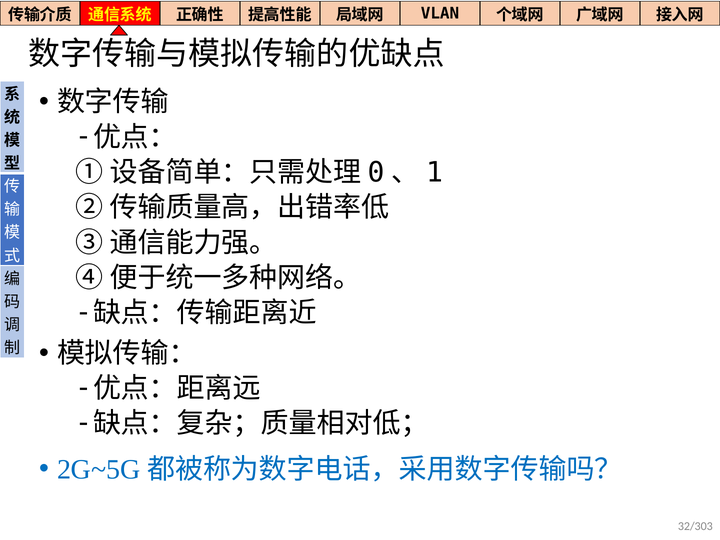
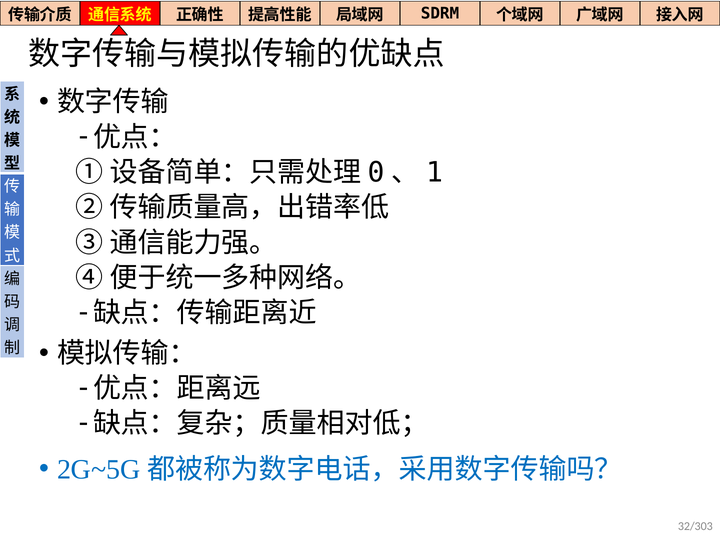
VLAN: VLAN -> SDRM (440, 13)
